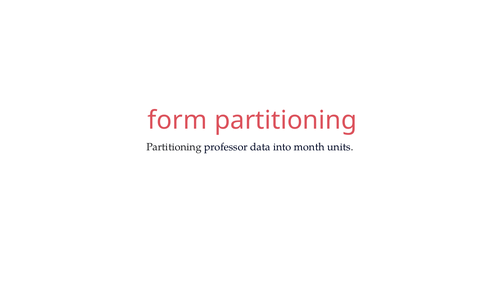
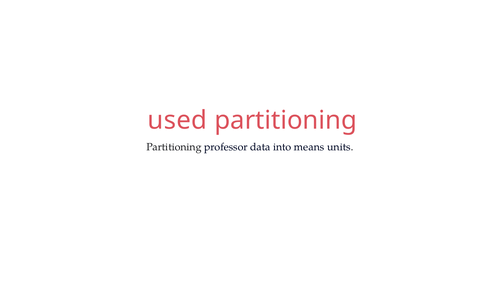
form: form -> used (177, 120)
month: month -> means (309, 147)
